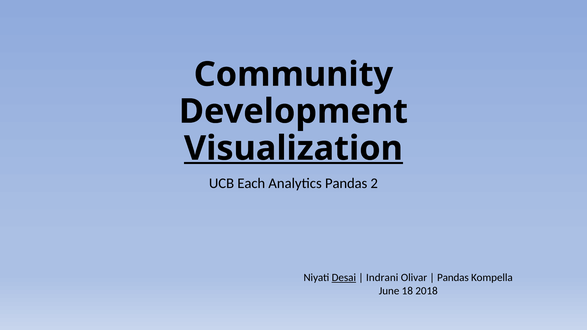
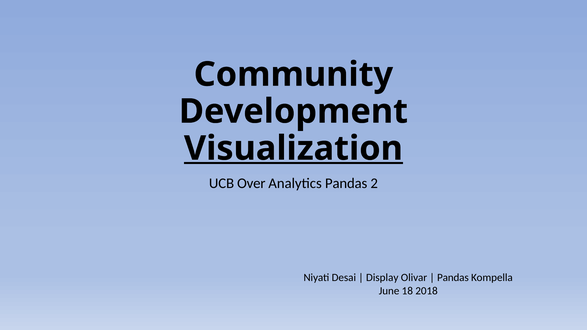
Each: Each -> Over (251, 183)
Desai underline: present -> none (344, 278)
Indrani: Indrani -> Display (382, 278)
